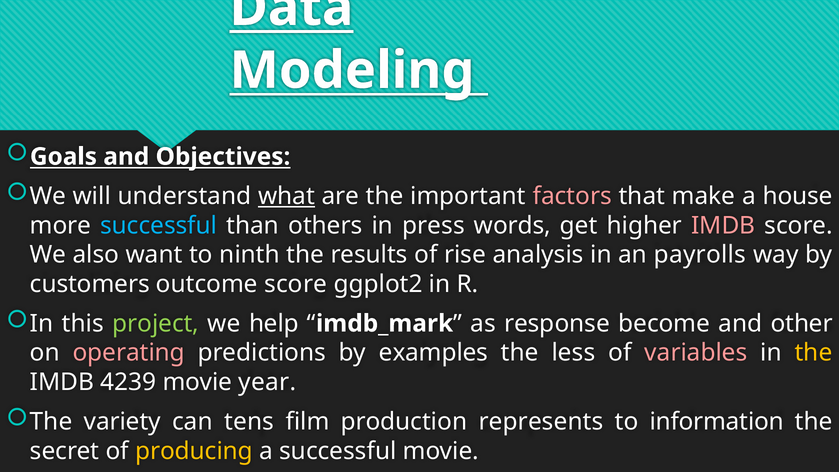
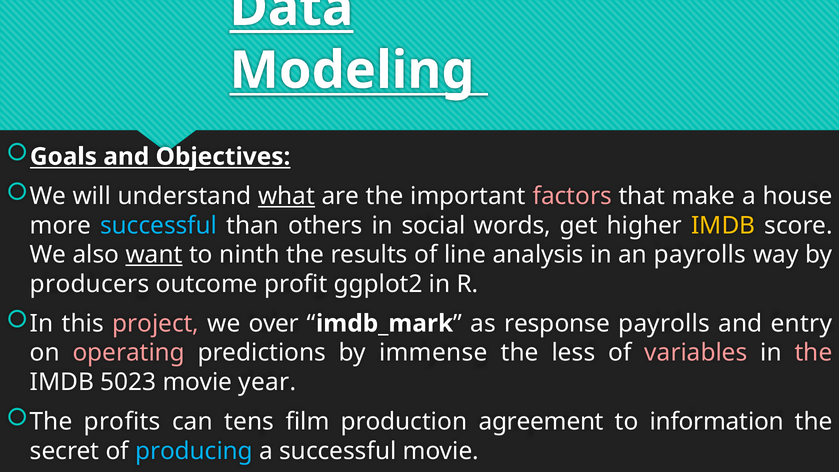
press: press -> social (434, 225)
IMDB colour: pink -> yellow (723, 225)
want underline: none -> present (154, 255)
rise: rise -> line (465, 255)
customers: customers -> producers (90, 284)
outcome score: score -> profit (296, 284)
project colour: light green -> pink (156, 323)
help: help -> over (274, 323)
response become: become -> payrolls (664, 323)
other: other -> entry (802, 323)
examples: examples -> immense (433, 353)
the colour: yellow -> pink (814, 353)
4239: 4239 -> 5023 (128, 382)
variety: variety -> profits (122, 422)
represents: represents -> agreement (541, 422)
producing colour: yellow -> light blue (194, 451)
